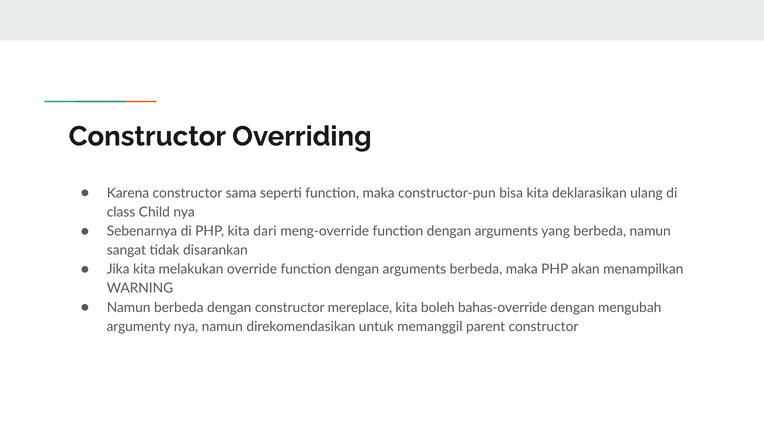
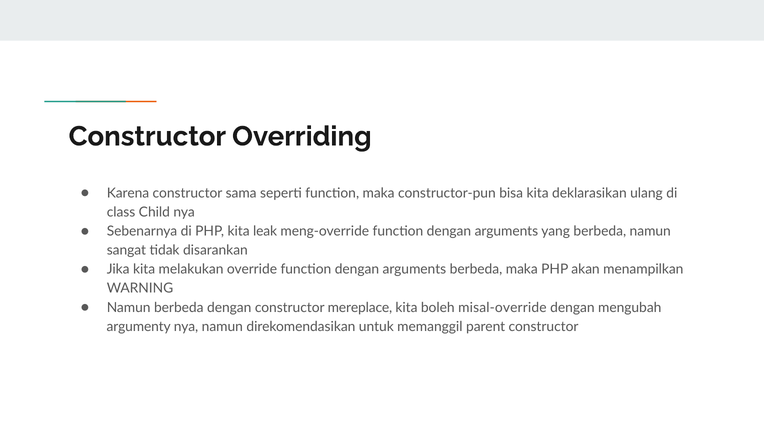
dari: dari -> leak (265, 231)
bahas-override: bahas-override -> misal-override (502, 307)
